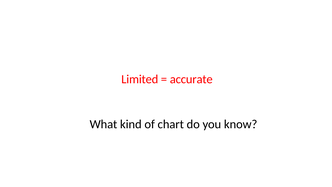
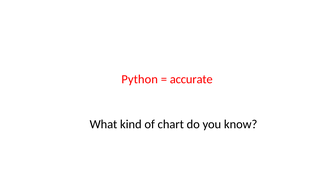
Limited: Limited -> Python (140, 79)
